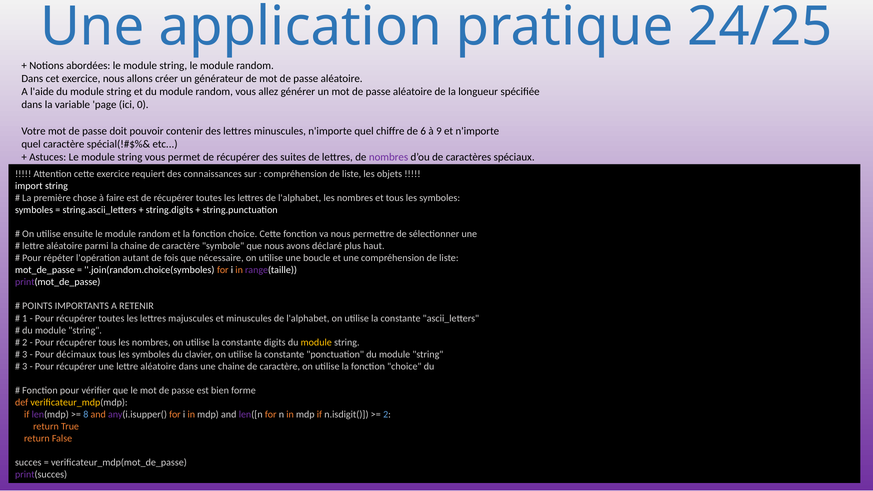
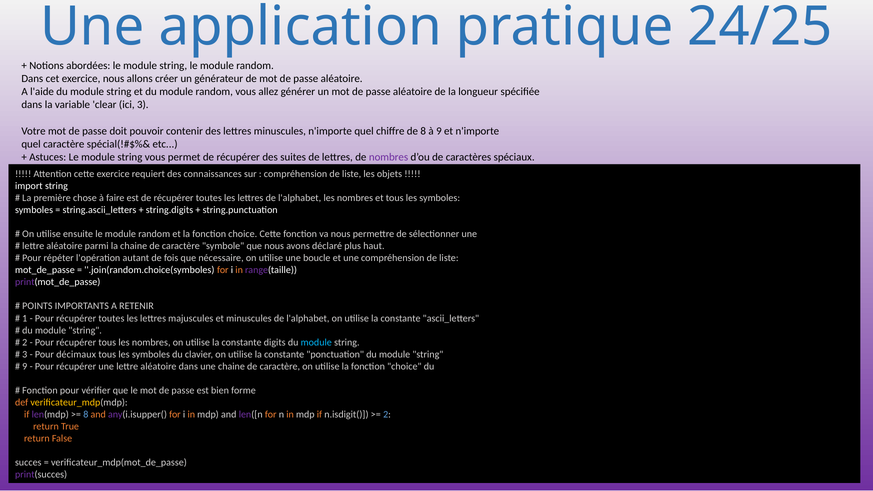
page: page -> clear (105, 105)
ici 0: 0 -> 3 (143, 105)
de 6: 6 -> 8 (423, 131)
module colour: yellow -> light blue (316, 342)
3: 3 -> 9 (25, 366)
